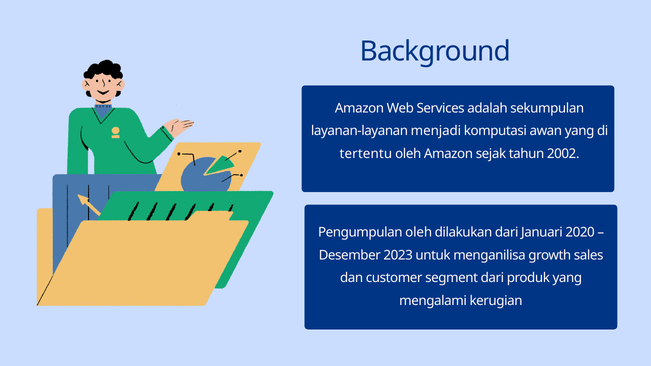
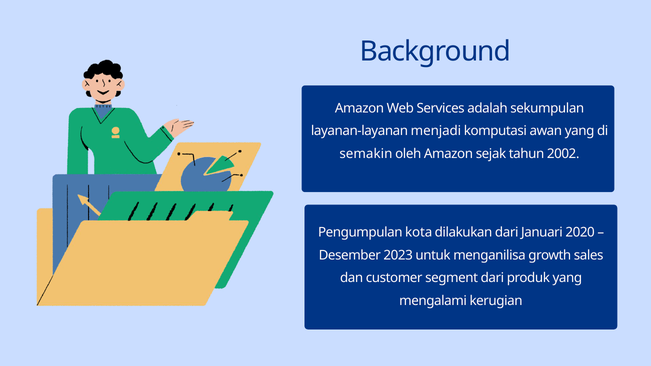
tertentu: tertentu -> semakin (366, 154)
Pengumpulan oleh: oleh -> kota (419, 233)
